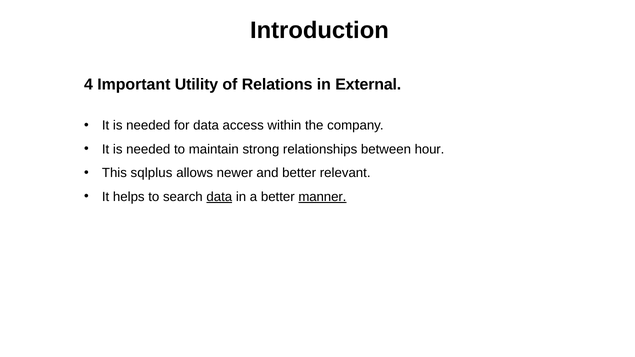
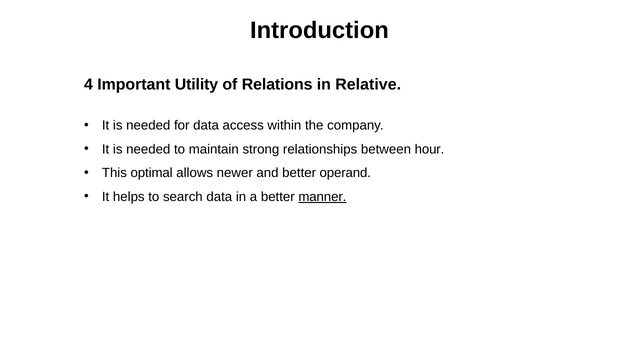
External: External -> Relative (368, 84)
sqlplus: sqlplus -> optimal (152, 173)
relevant: relevant -> operand (345, 173)
data underline: present -> none (219, 197)
